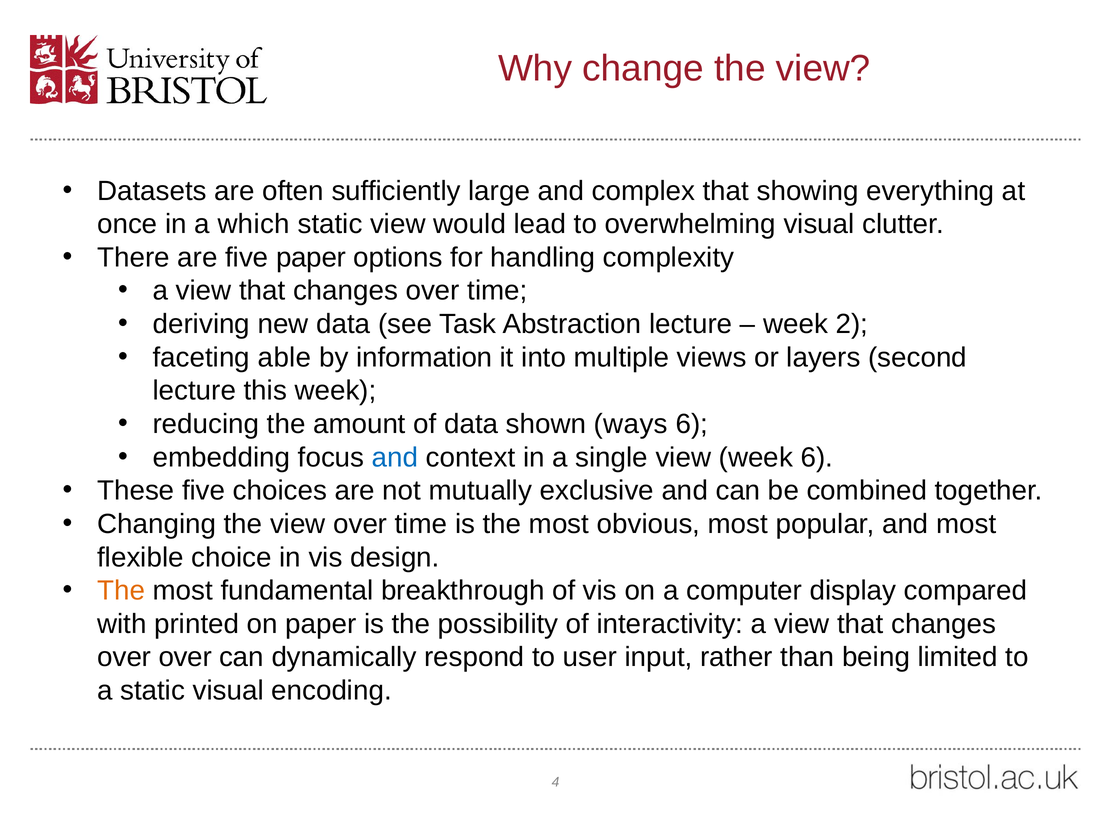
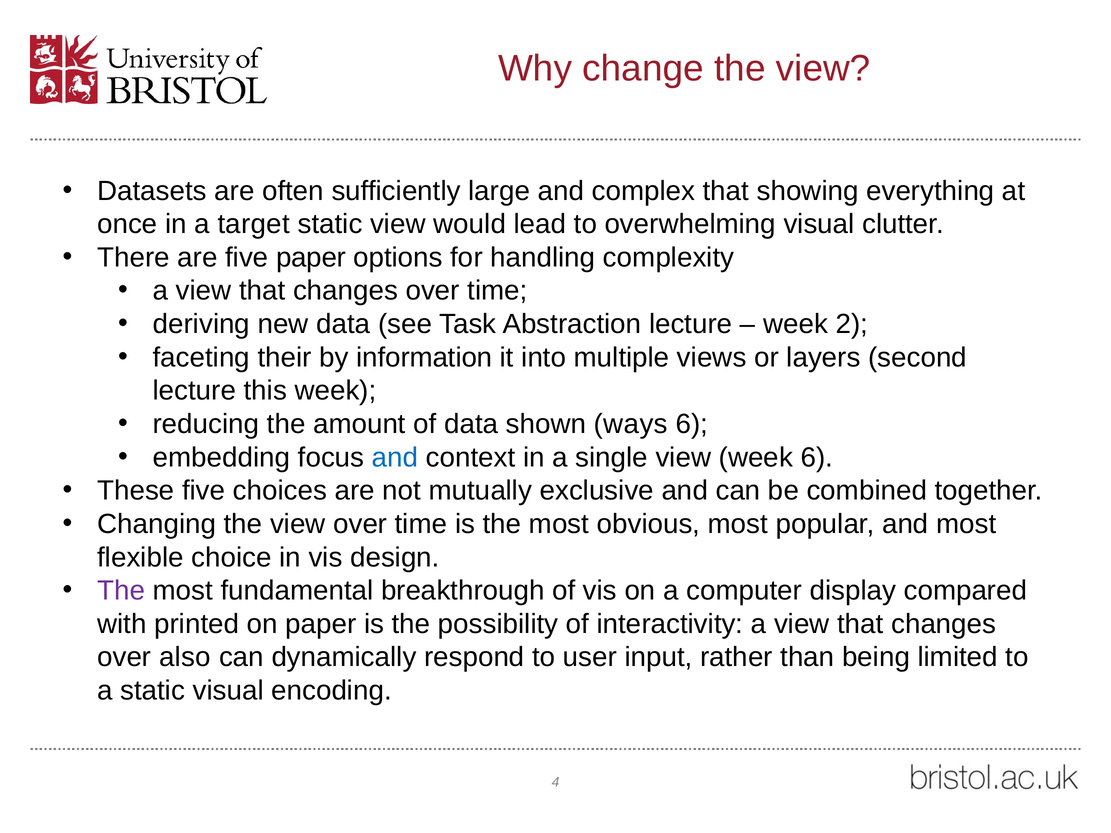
which: which -> target (254, 224)
able: able -> their (285, 358)
The colour: orange -> purple (121, 591)
over over: over -> also (185, 658)
